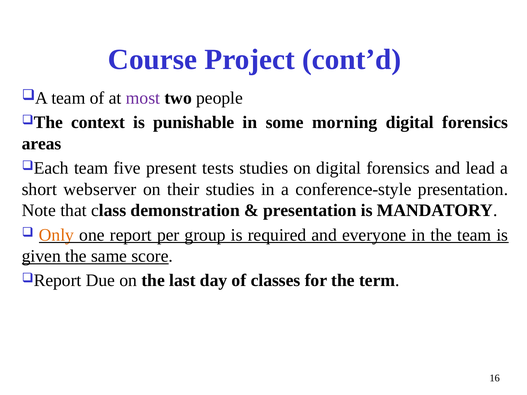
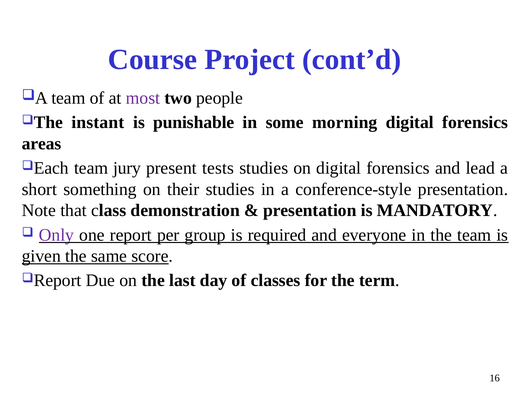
context: context -> instant (98, 123)
five: five -> jury (127, 168)
webserver: webserver -> something (100, 189)
Only colour: orange -> purple (57, 235)
